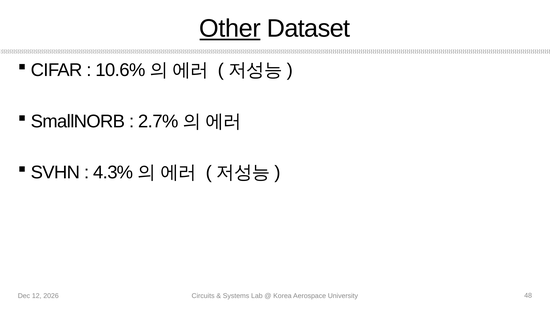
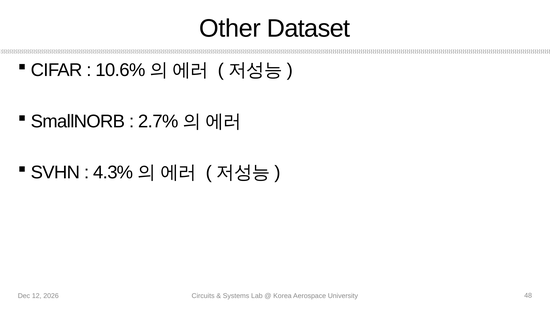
Other underline: present -> none (230, 29)
